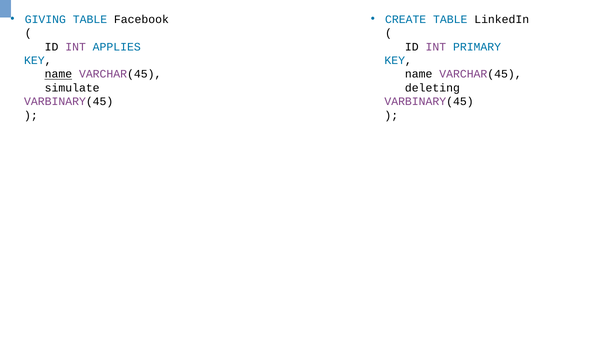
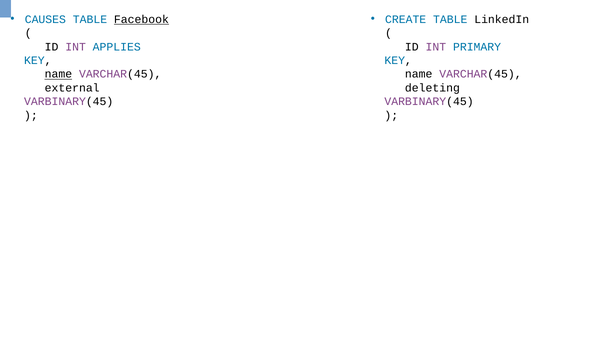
GIVING: GIVING -> CAUSES (45, 19)
Facebook underline: none -> present (141, 19)
simulate: simulate -> external (72, 88)
